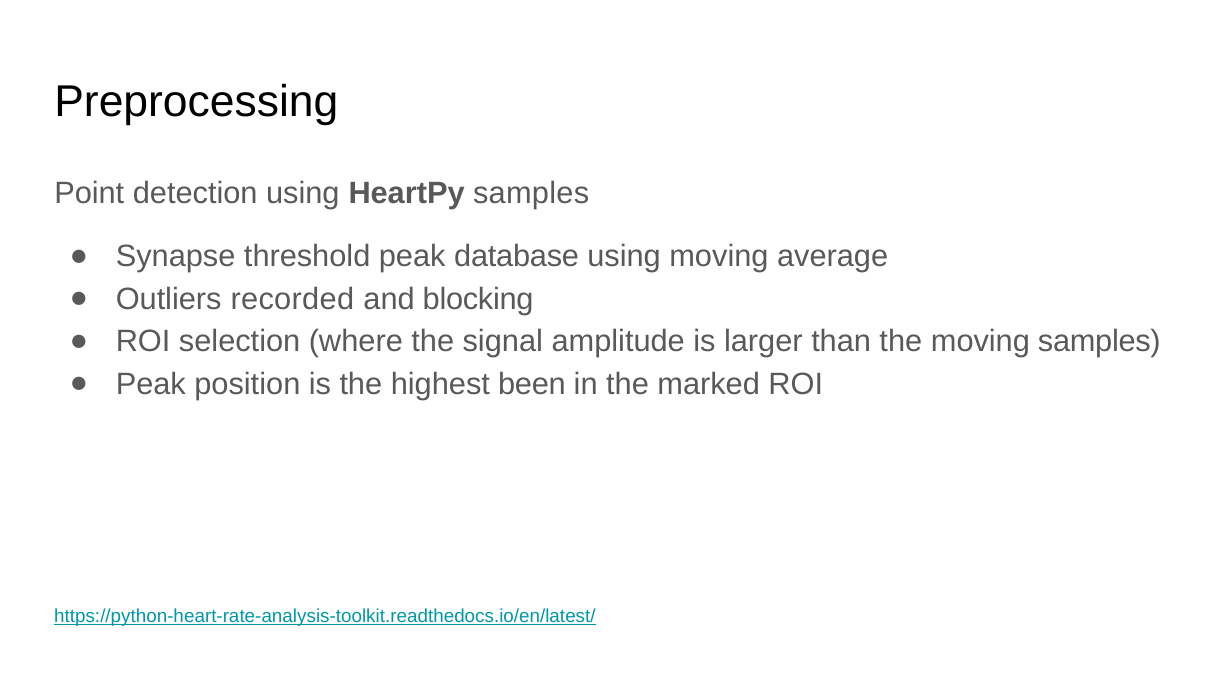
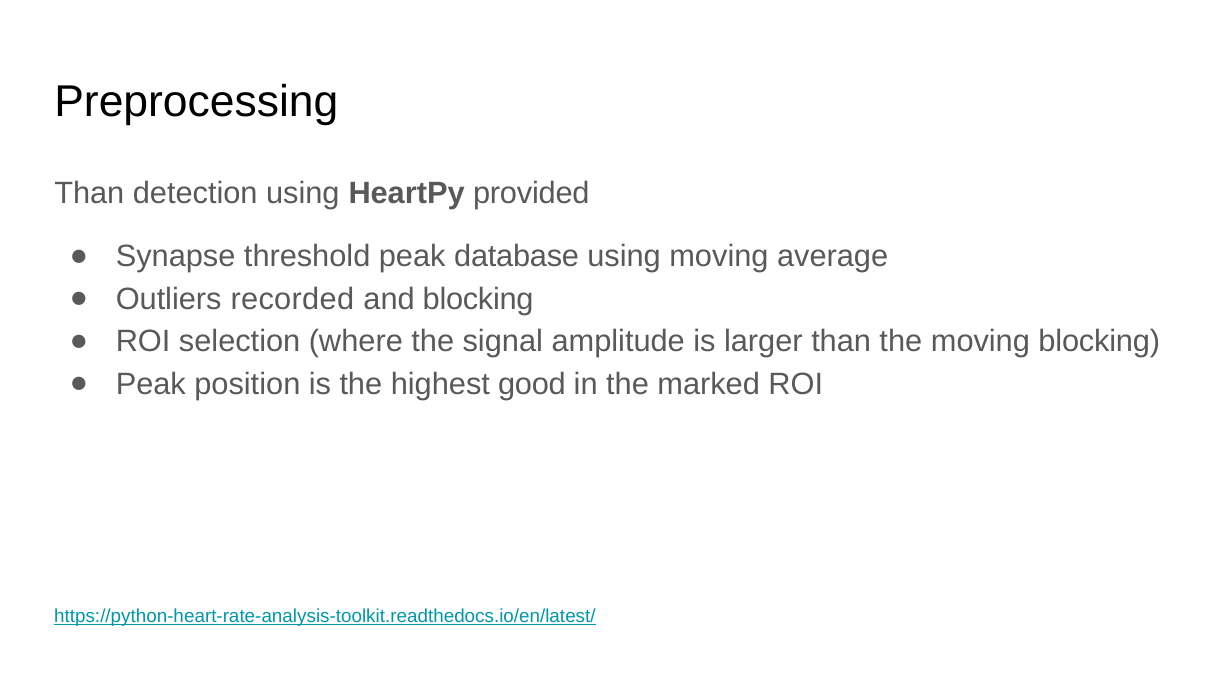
Point: Point -> Than (89, 194)
HeartPy samples: samples -> provided (531, 194)
moving samples: samples -> blocking (1099, 341)
been: been -> good (532, 384)
